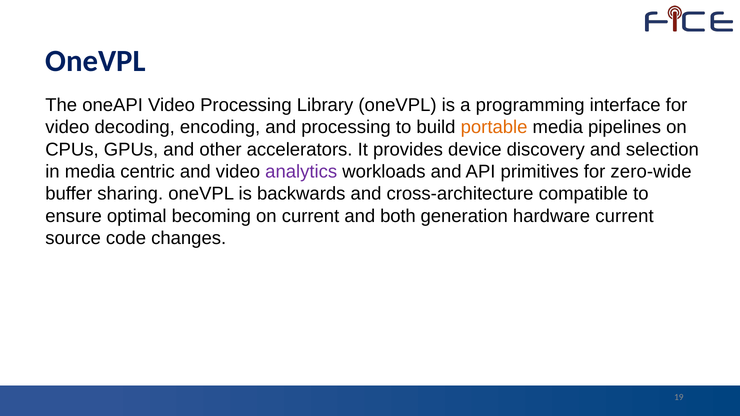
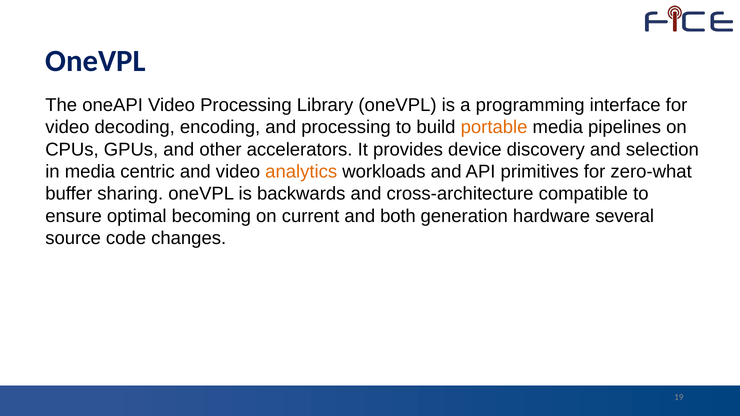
analytics colour: purple -> orange (301, 172)
zero-wide: zero-wide -> zero-what (651, 172)
hardware current: current -> several (625, 216)
